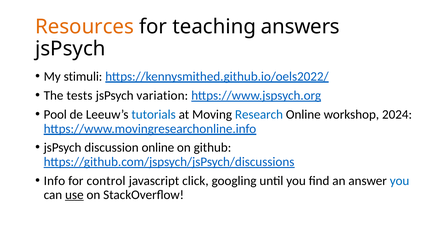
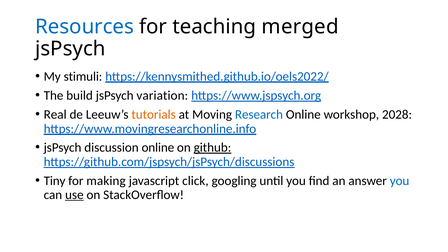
Resources colour: orange -> blue (85, 27)
answers: answers -> merged (300, 27)
tests: tests -> build (80, 96)
Pool: Pool -> Real (55, 114)
tutorials colour: blue -> orange (154, 114)
2024: 2024 -> 2028 (397, 114)
github underline: none -> present (212, 148)
Info: Info -> Tiny (55, 181)
control: control -> making (106, 181)
